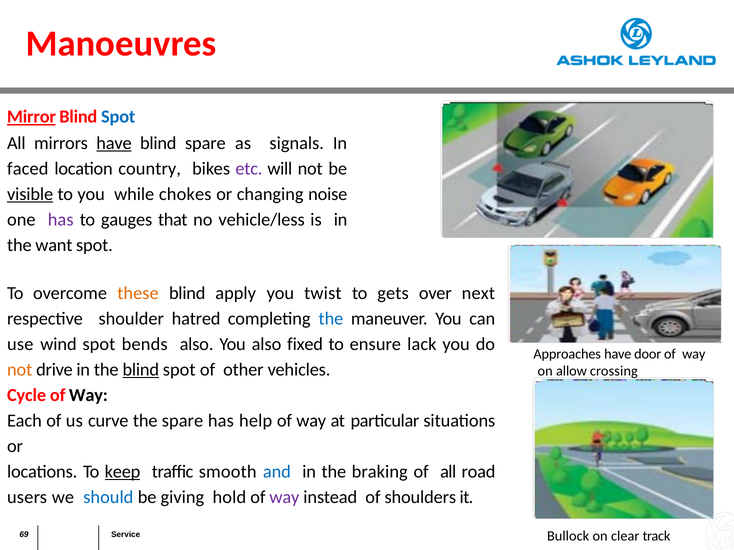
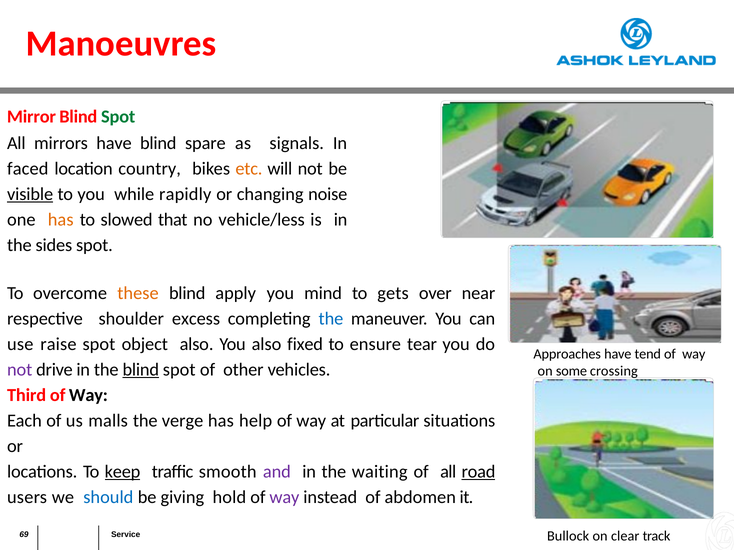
Mirror underline: present -> none (31, 117)
Spot colour: blue -> green (118, 117)
have underline: present -> none (114, 143)
etc colour: purple -> orange (249, 169)
chokes: chokes -> rapidly (185, 194)
has colour: purple -> orange (61, 220)
gauges: gauges -> slowed (127, 220)
want: want -> sides (54, 245)
twist: twist -> mind (323, 293)
next: next -> near (479, 293)
hatred: hatred -> excess (196, 319)
wind: wind -> raise (58, 344)
bends: bends -> object (145, 344)
lack: lack -> tear (422, 344)
door: door -> tend (648, 354)
not colour: orange -> purple (20, 370)
allow: allow -> some (571, 371)
Cycle: Cycle -> Third (27, 395)
curve: curve -> malls (108, 421)
the spare: spare -> verge (183, 421)
and colour: blue -> purple (277, 472)
braking: braking -> waiting (380, 472)
road underline: none -> present (478, 472)
shoulders: shoulders -> abdomen (420, 498)
